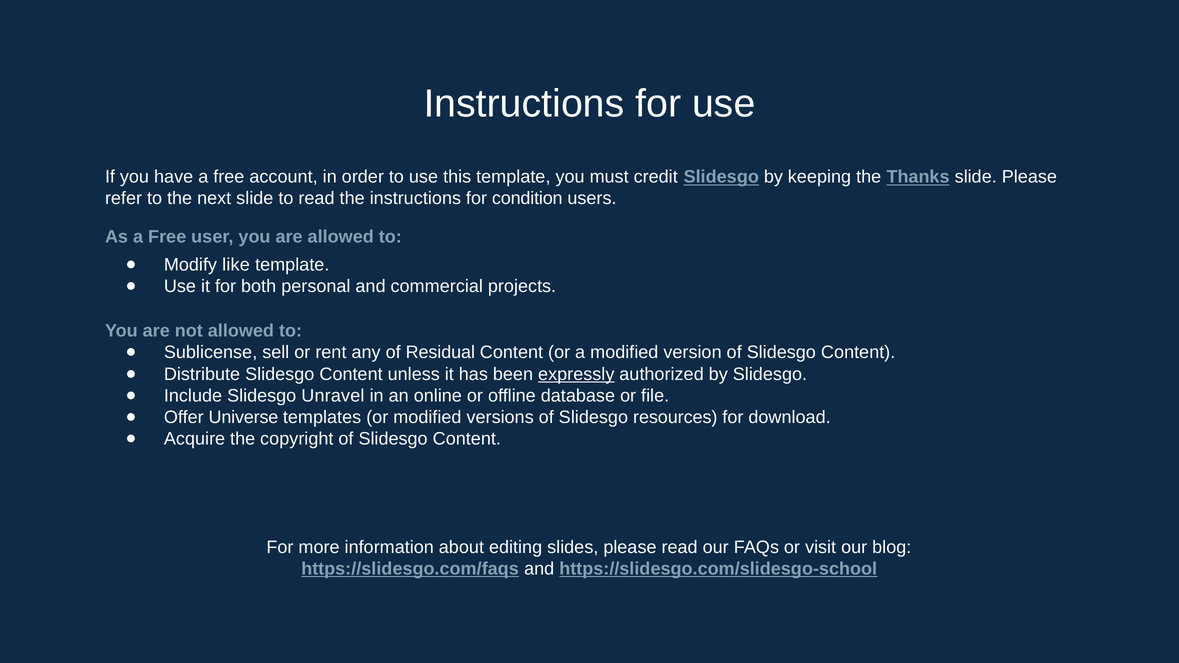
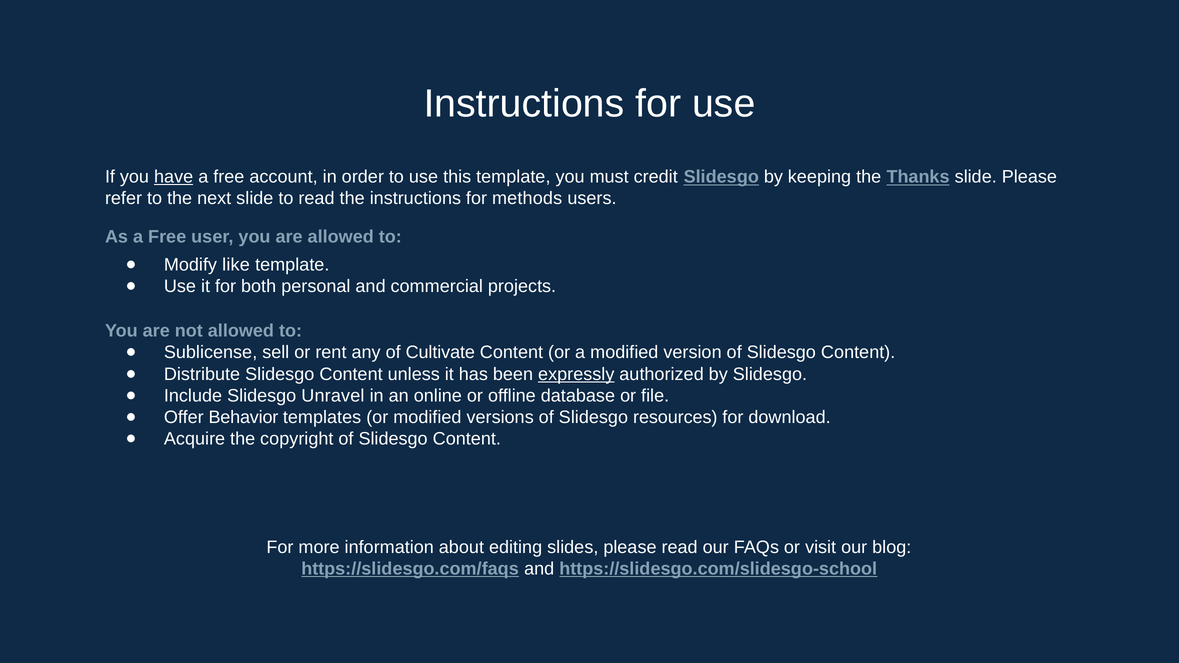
have underline: none -> present (174, 177)
condition: condition -> methods (527, 199)
Residual: Residual -> Cultivate (440, 353)
Universe: Universe -> Behavior (243, 418)
